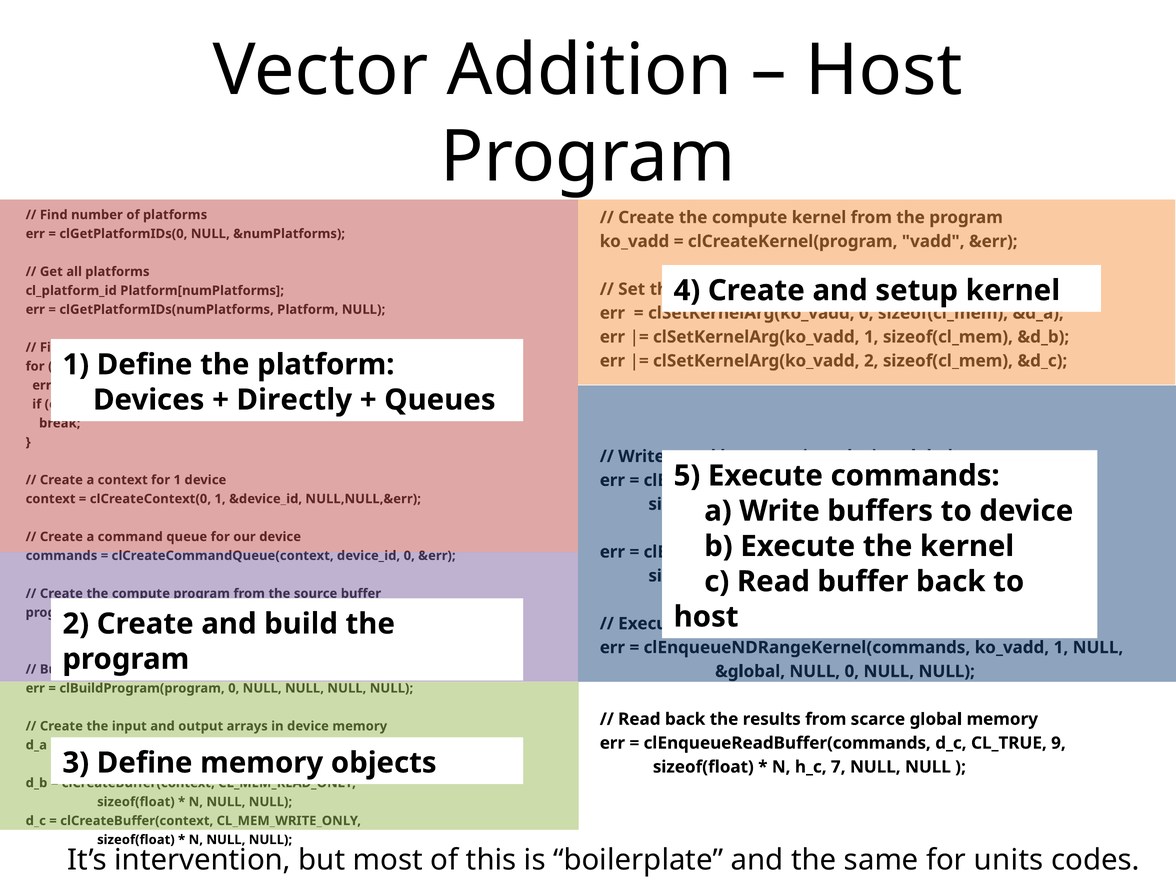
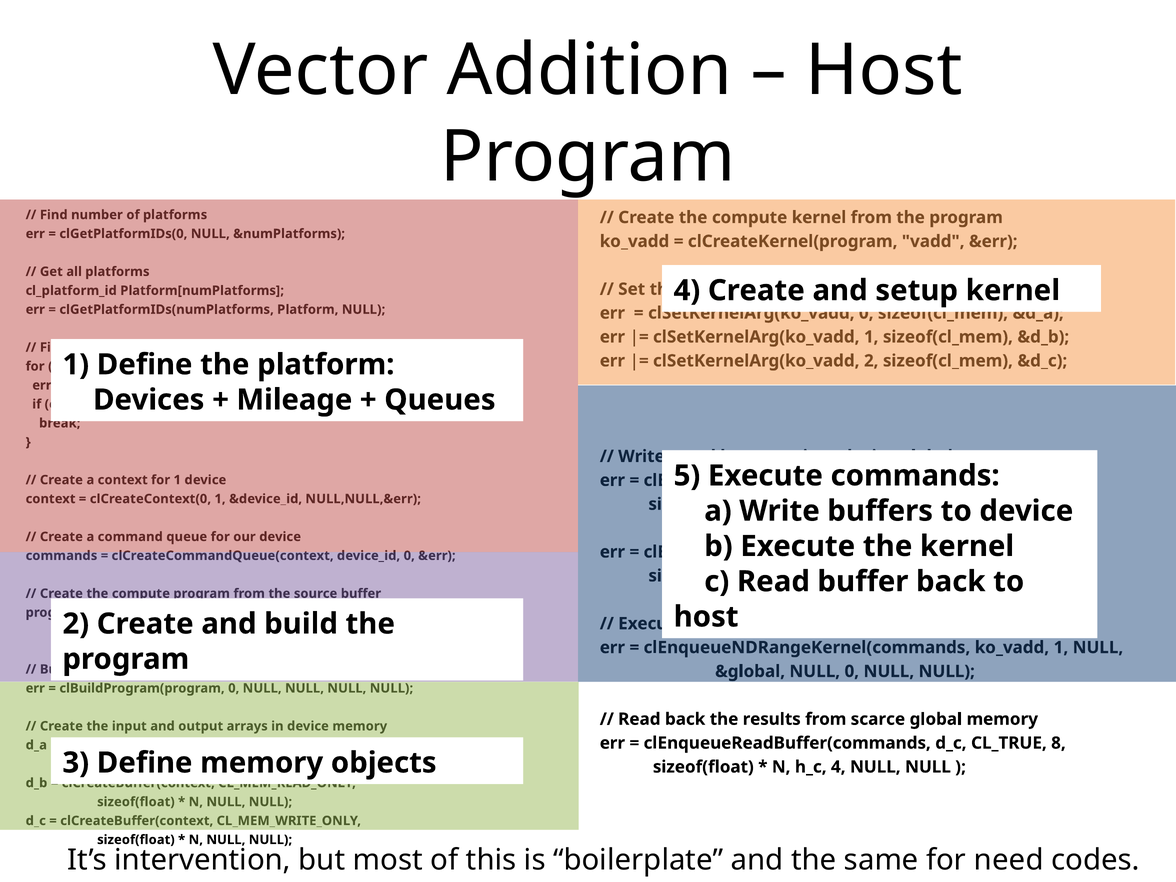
Directly: Directly -> Mileage (294, 400)
9: 9 -> 8 (1058, 743)
h_c 7: 7 -> 4 (838, 767)
units: units -> need (1009, 860)
